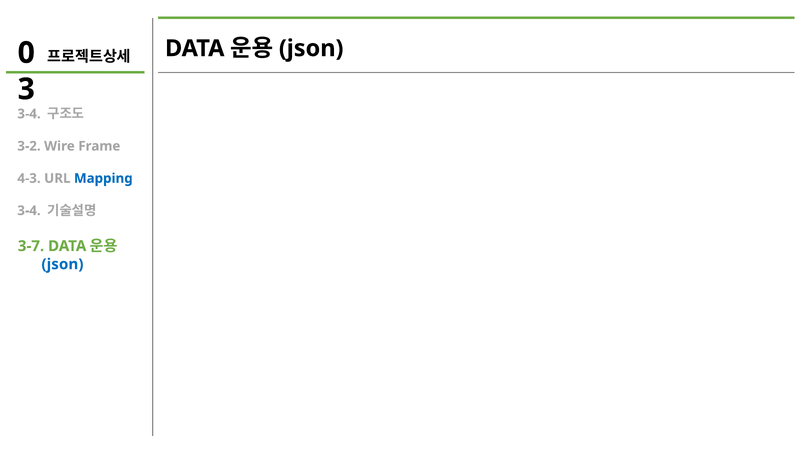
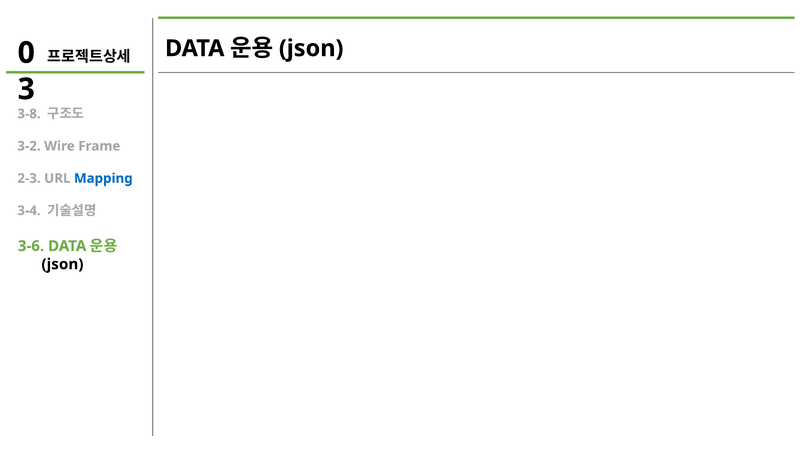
3-4: 3-4 -> 3-8 (29, 114)
4-3: 4-3 -> 2-3 (29, 178)
3-7: 3-7 -> 3-6 (31, 246)
json colour: blue -> black (62, 264)
